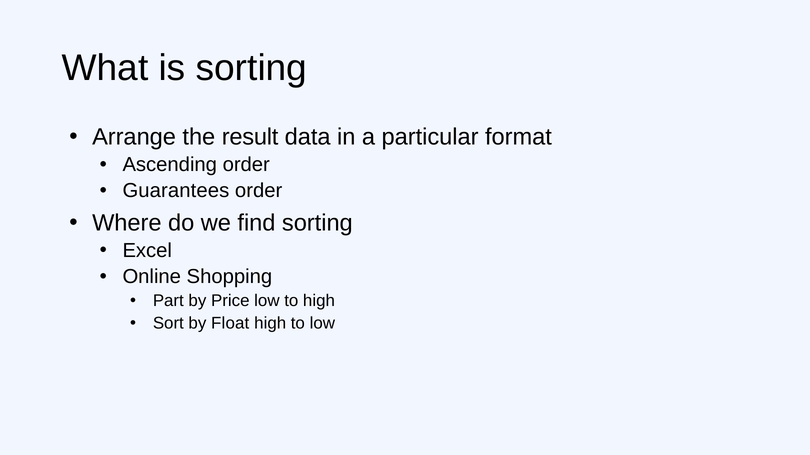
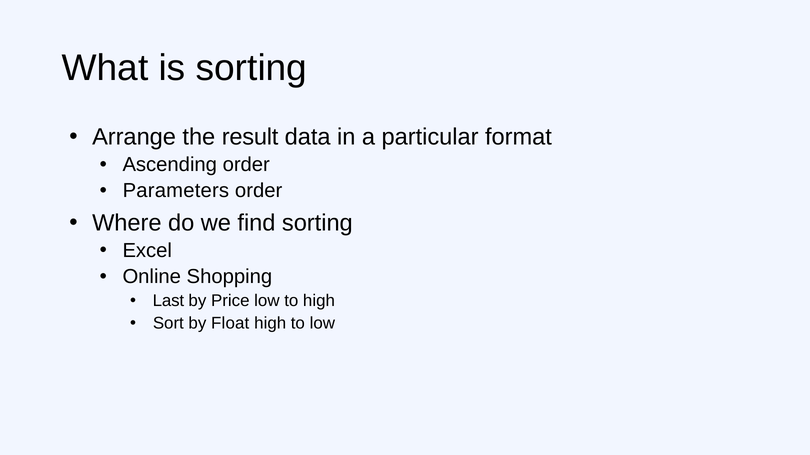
Guarantees: Guarantees -> Parameters (176, 191)
Part: Part -> Last (168, 301)
